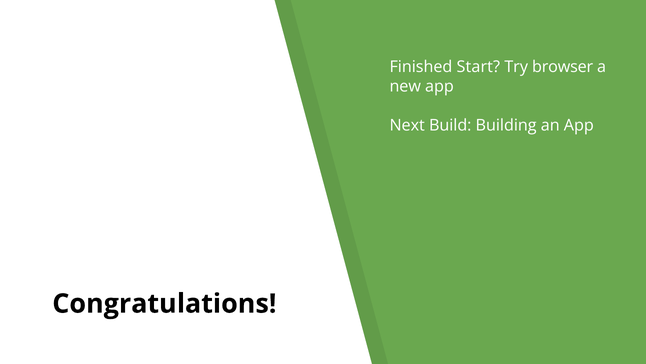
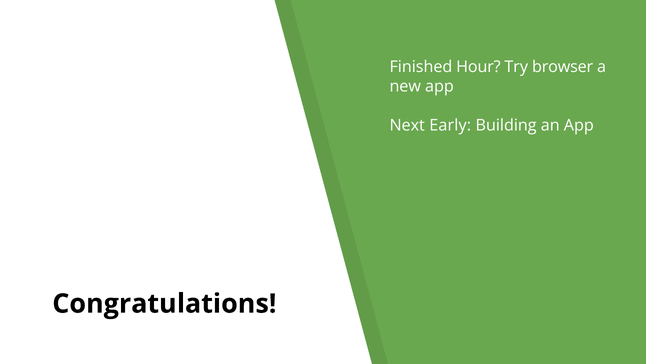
Start: Start -> Hour (478, 67)
Build: Build -> Early (450, 125)
